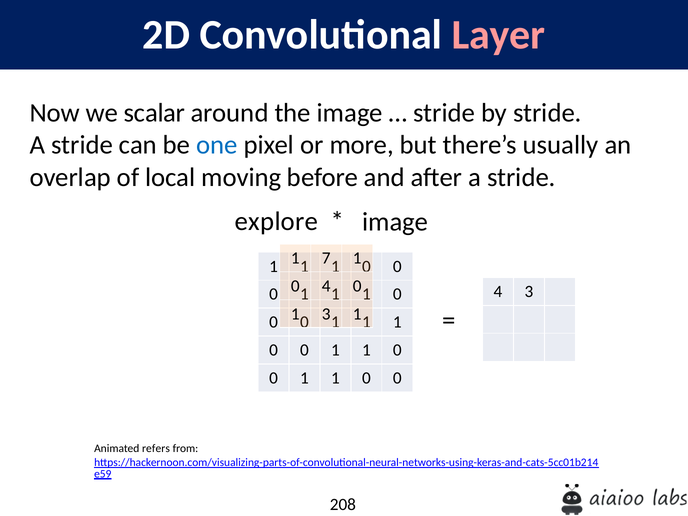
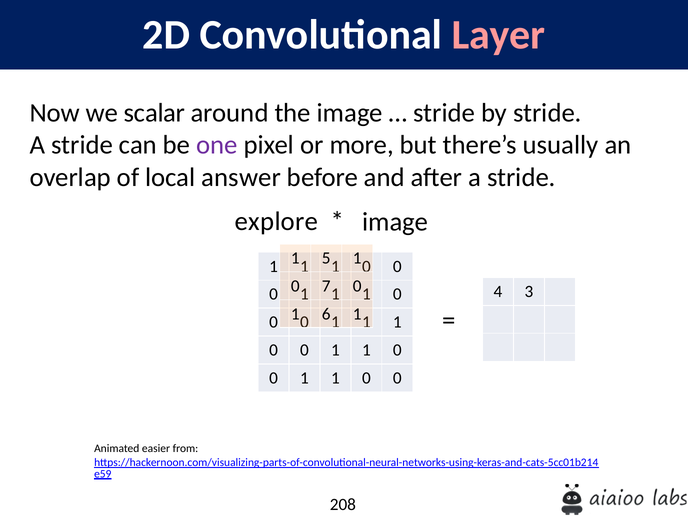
one colour: blue -> purple (217, 145)
moving: moving -> answer (241, 177)
7: 7 -> 5 (326, 258)
0 4: 4 -> 7 (326, 286)
1 3: 3 -> 6 (326, 314)
refers: refers -> easier (156, 449)
